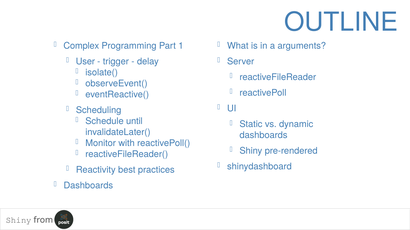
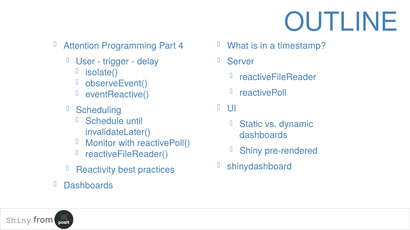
Complex: Complex -> Attention (81, 46)
1: 1 -> 4 (181, 46)
arguments: arguments -> timestamp (302, 46)
